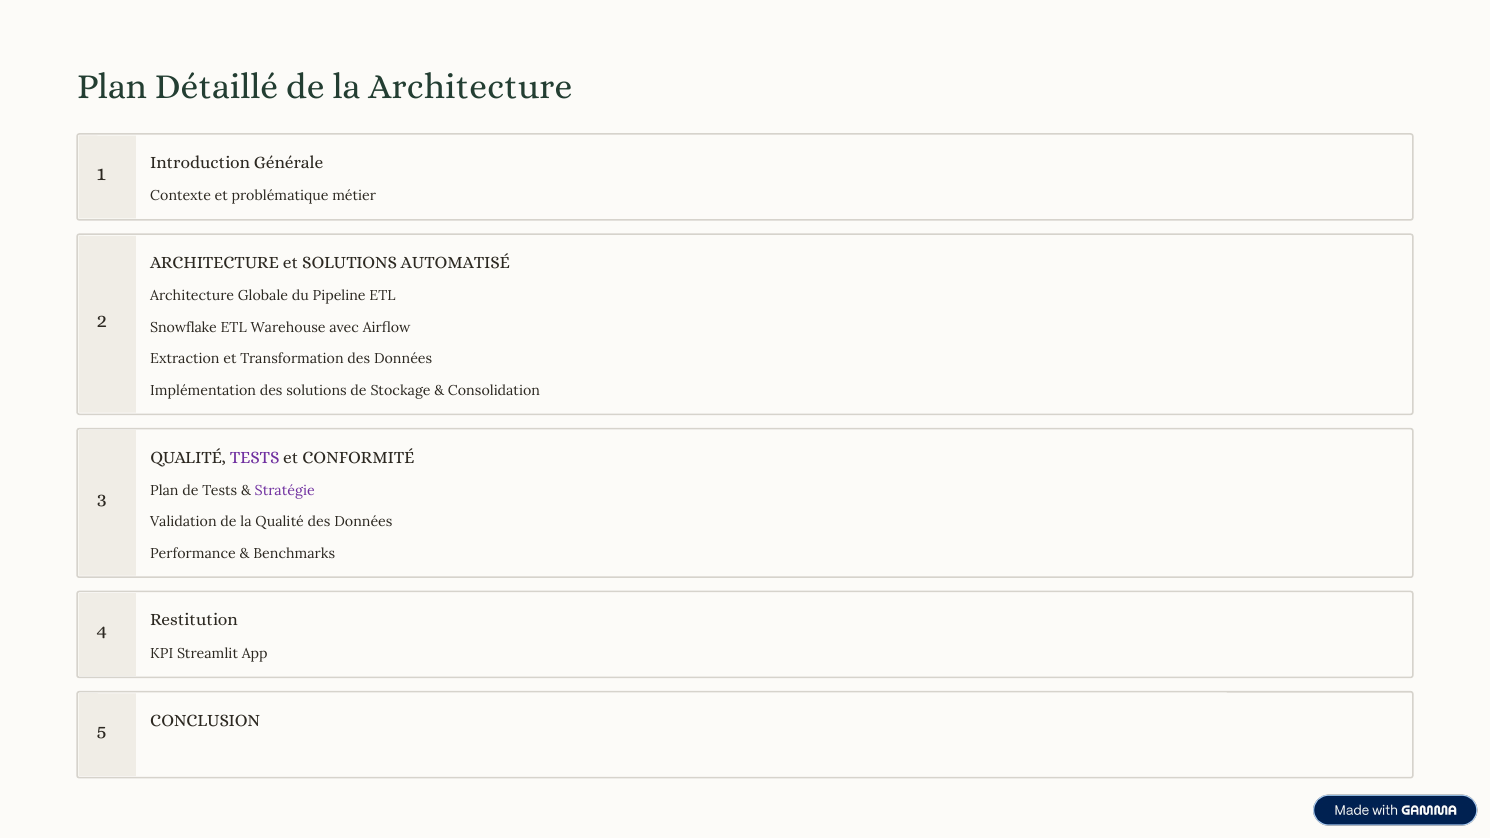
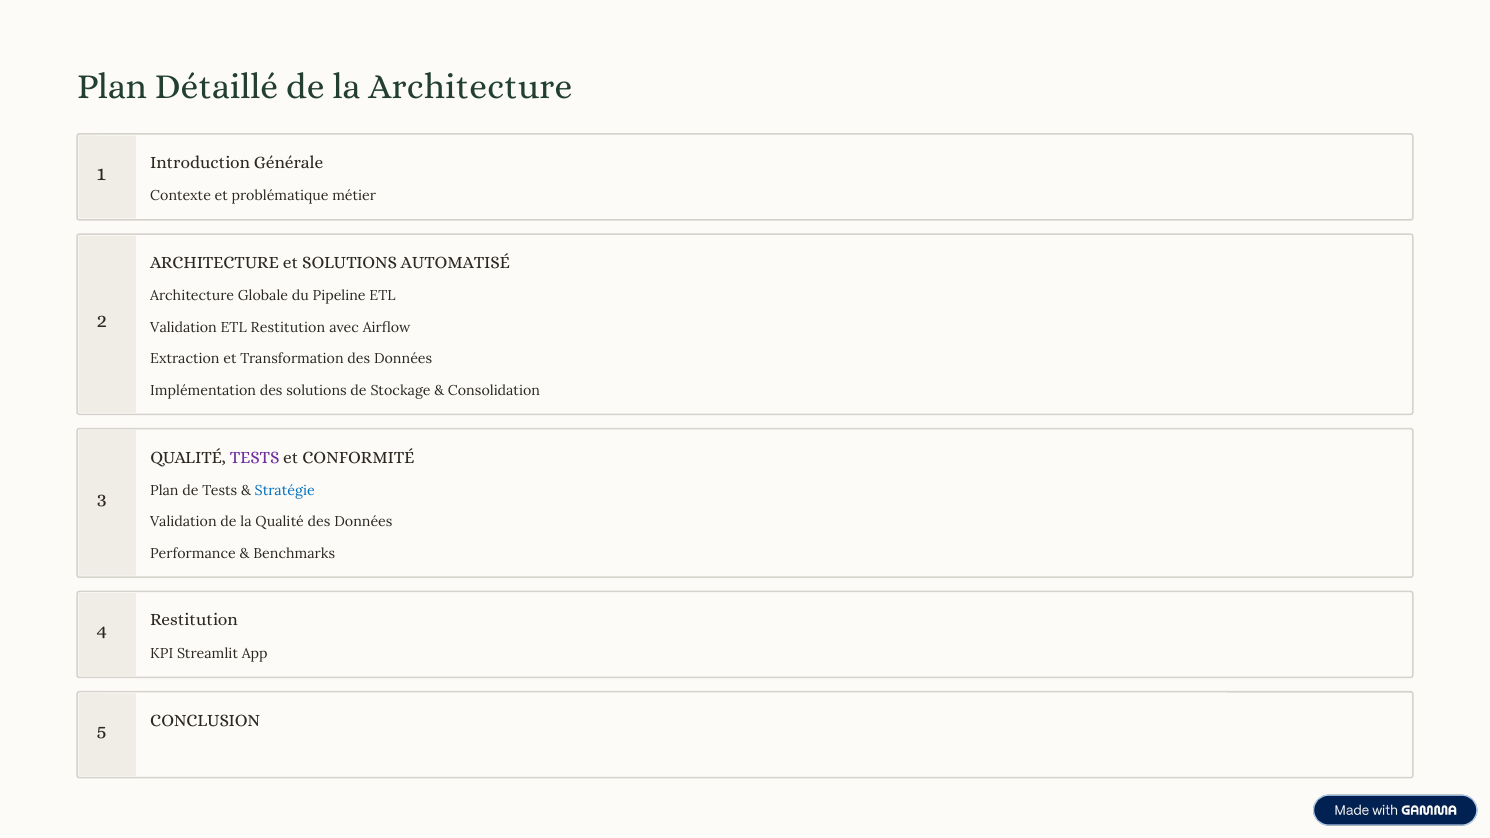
Snowflake: Snowflake -> Validation (184, 328)
ETL Warehouse: Warehouse -> Restitution (288, 328)
Stratégie colour: purple -> blue (285, 491)
